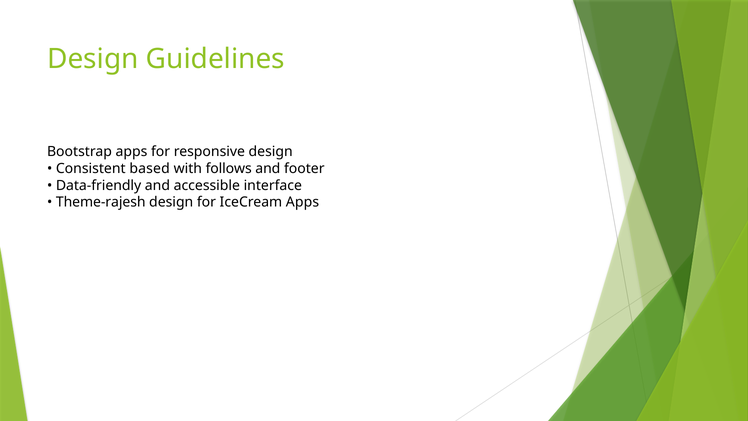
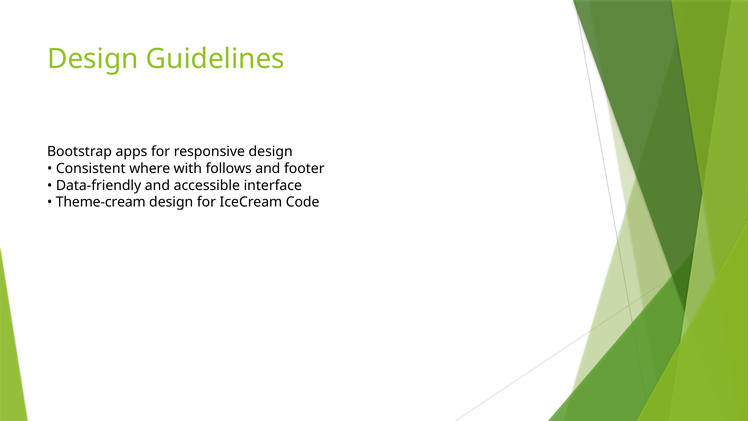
based: based -> where (150, 169)
Theme-rajesh: Theme-rajesh -> Theme-cream (101, 202)
IceCream Apps: Apps -> Code (303, 202)
